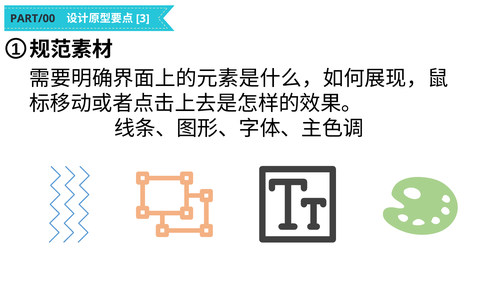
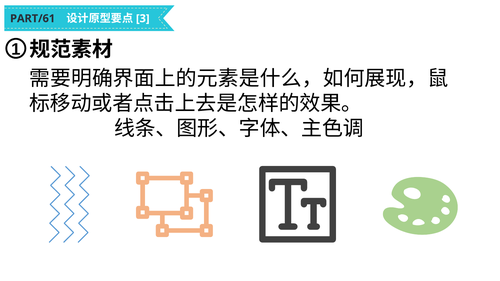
PART/00: PART/00 -> PART/61 (33, 19)
